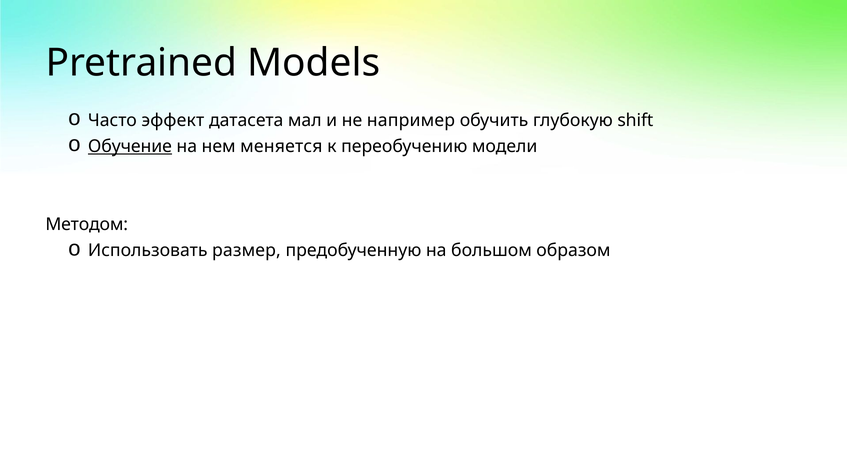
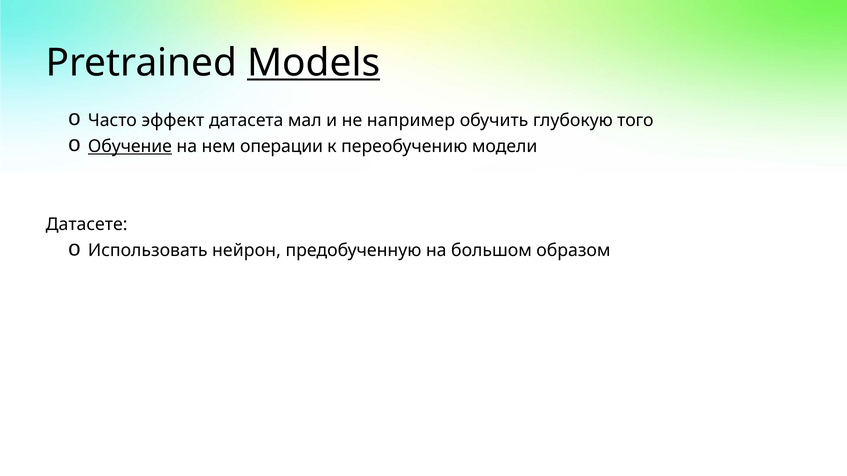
Models underline: none -> present (314, 63)
shift: shift -> того (635, 120)
меняется: меняется -> операции (282, 146)
Методом: Методом -> Датасете (87, 225)
размер: размер -> нейрон (246, 251)
